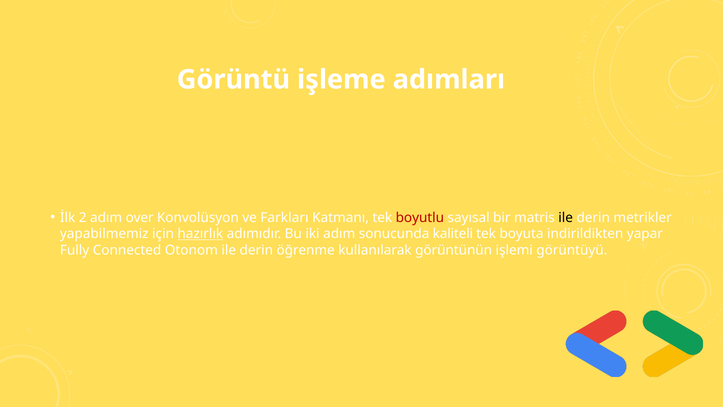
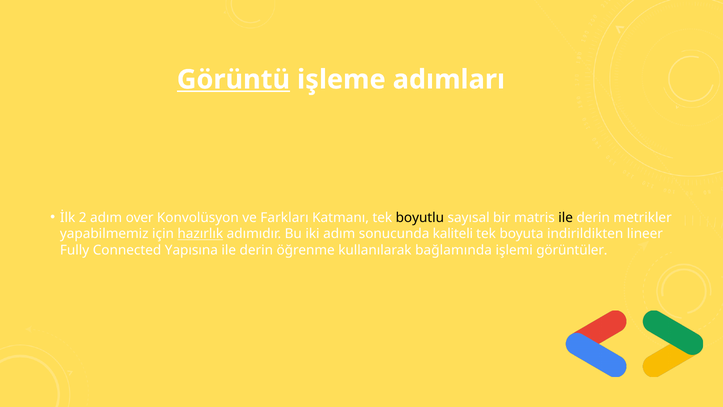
Görüntü underline: none -> present (233, 80)
boyutlu colour: red -> black (420, 218)
yapar: yapar -> lineer (645, 234)
Otonom: Otonom -> Yapısına (191, 250)
görüntünün: görüntünün -> bağlamında (454, 250)
görüntüyü: görüntüyü -> görüntüler (572, 250)
